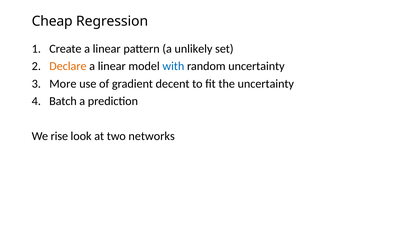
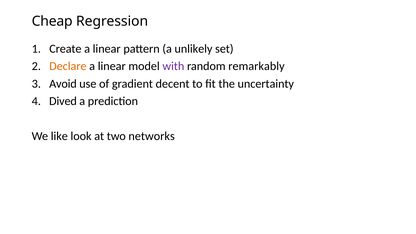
with colour: blue -> purple (173, 66)
random uncertainty: uncertainty -> remarkably (256, 66)
More: More -> Avoid (63, 84)
Batch: Batch -> Dived (63, 101)
rise: rise -> like (59, 136)
